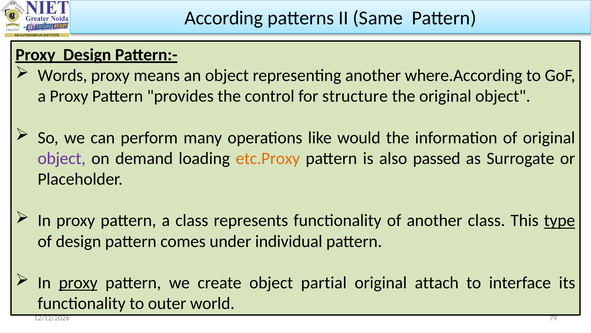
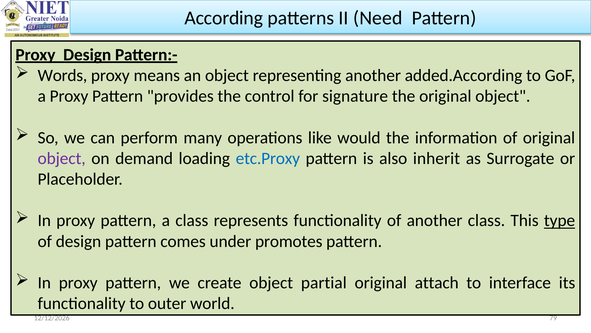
Same: Same -> Need (378, 18)
where.According: where.According -> added.According (464, 75)
structure: structure -> signature (355, 96)
etc.Proxy colour: orange -> blue (268, 158)
passed: passed -> inherit (437, 158)
individual: individual -> promotes (289, 241)
proxy underline: present -> none (78, 282)
